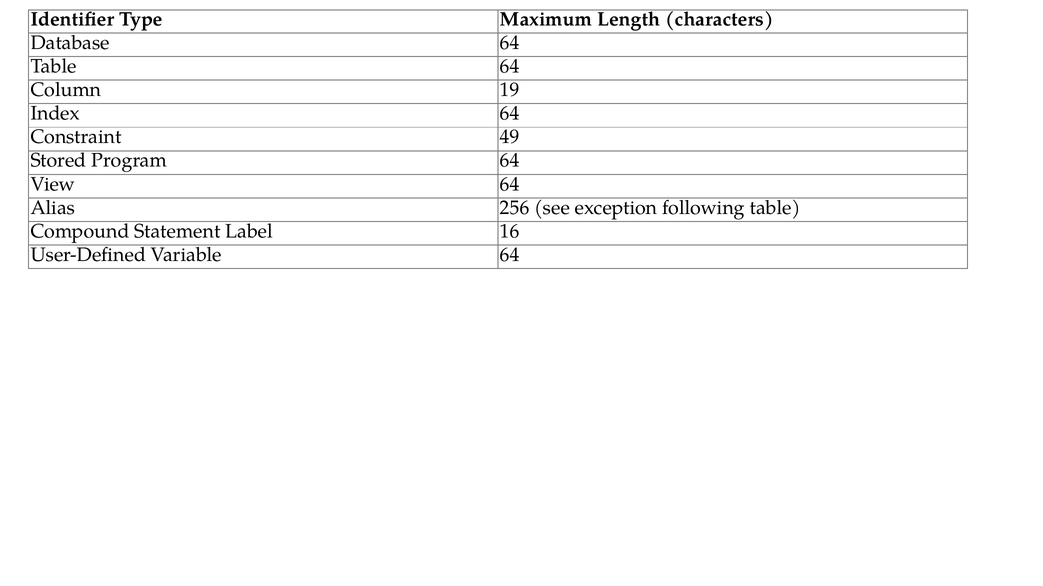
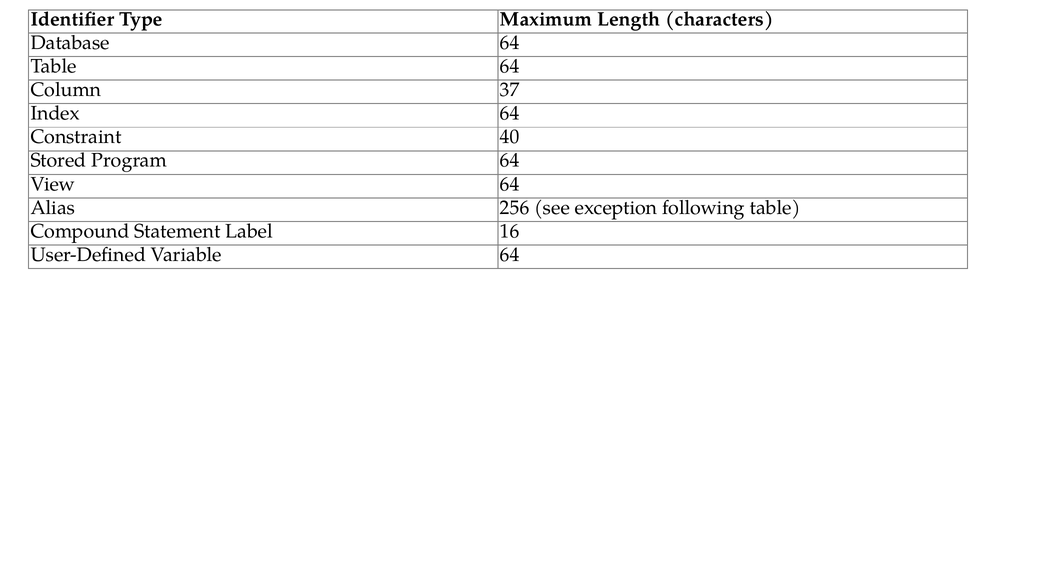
19: 19 -> 37 (510, 90)
49: 49 -> 40 (510, 137)
